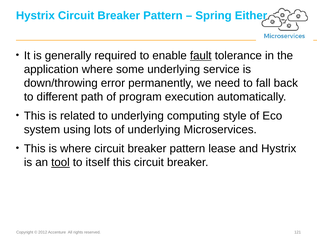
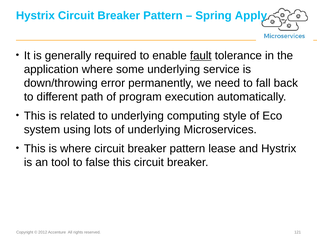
Either: Either -> Apply (251, 16)
tool underline: present -> none (60, 162)
itself: itself -> false (98, 162)
